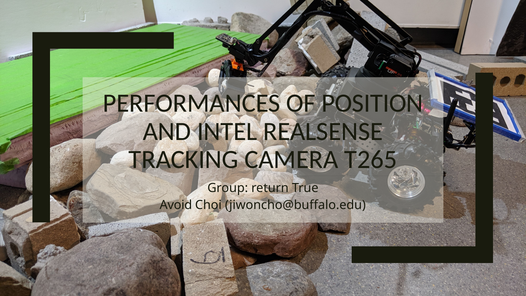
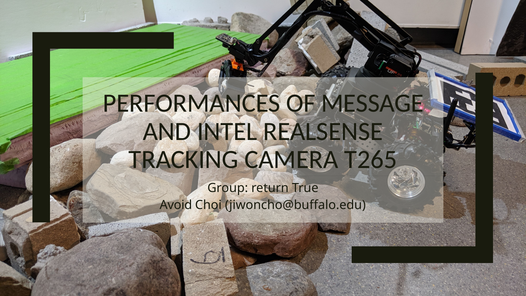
POSITION: POSITION -> MESSAGE (372, 103)
